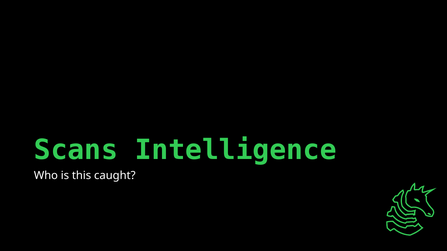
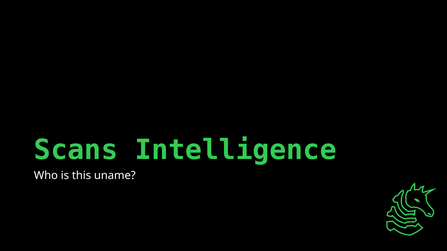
caught: caught -> uname (115, 176)
